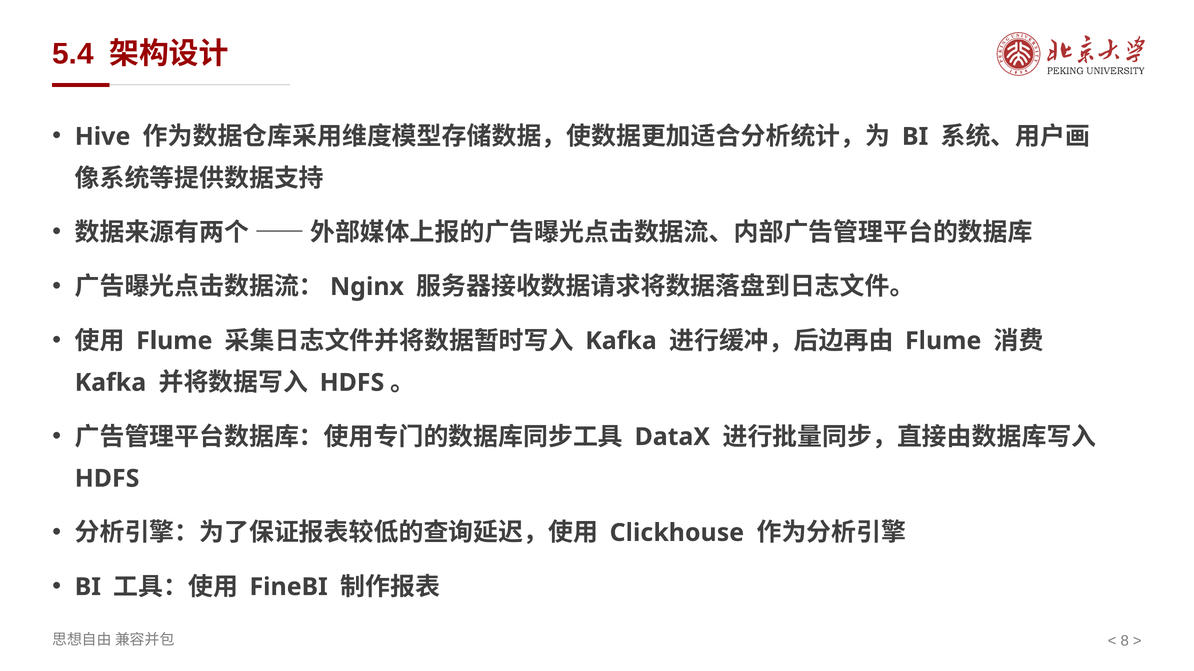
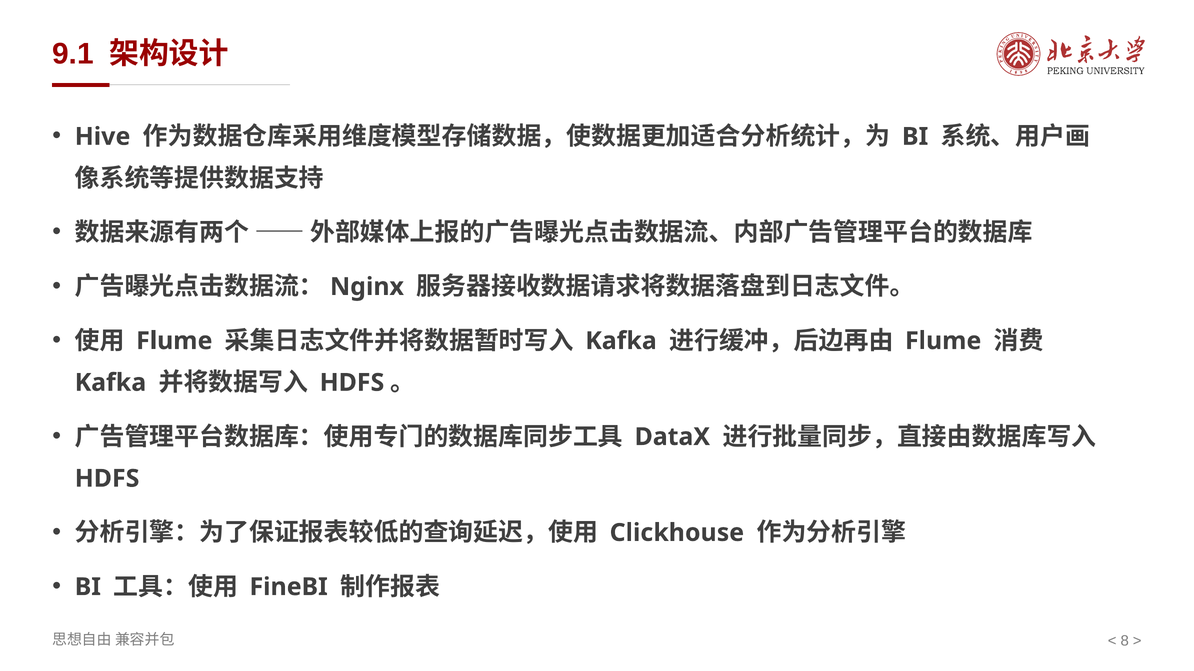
5.4: 5.4 -> 9.1 (73, 54)
